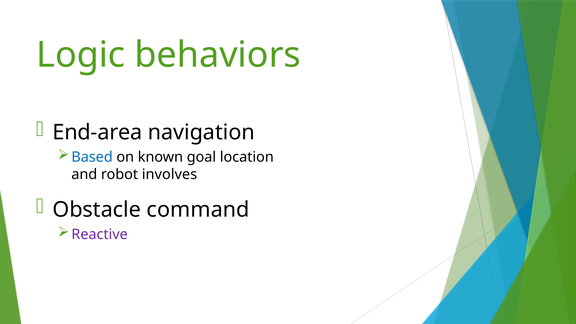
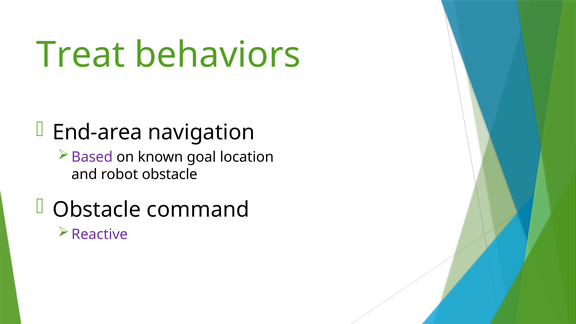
Logic: Logic -> Treat (81, 55)
Based colour: blue -> purple (92, 157)
robot involves: involves -> obstacle (170, 174)
